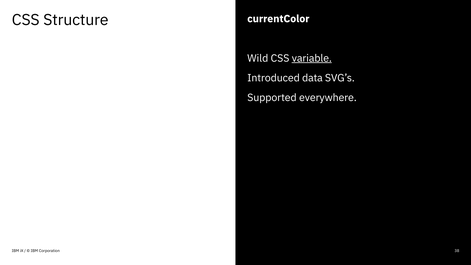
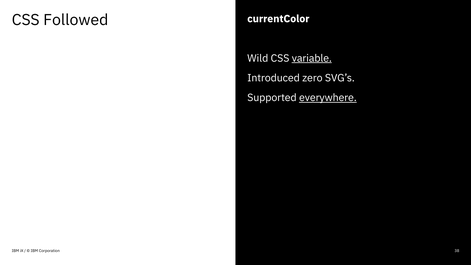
Structure: Structure -> Followed (76, 20)
data: data -> zero (312, 78)
everywhere underline: none -> present (328, 98)
